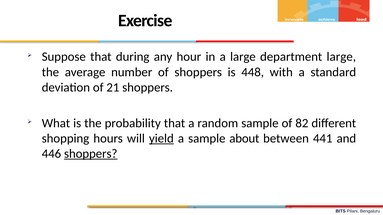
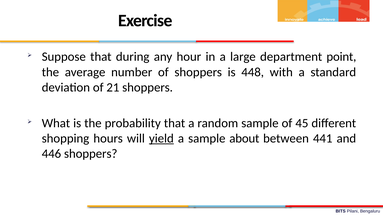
department large: large -> point (341, 57)
82: 82 -> 45 (302, 123)
shoppers underline: present -> none (91, 154)
